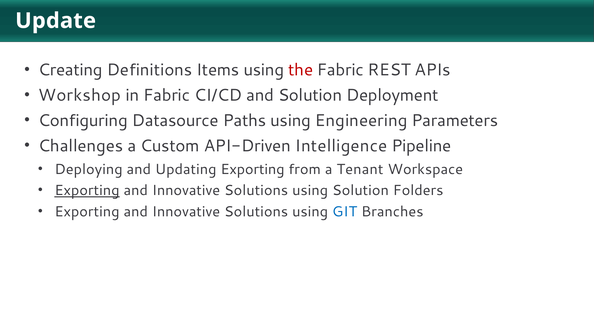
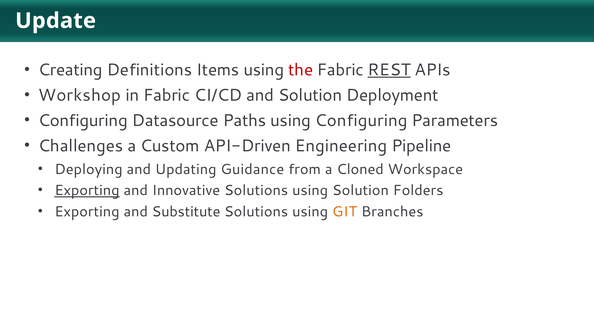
REST underline: none -> present (389, 70)
using Engineering: Engineering -> Configuring (361, 121)
Intelligence: Intelligence -> Engineering (341, 146)
Updating Exporting: Exporting -> Guidance (252, 169)
Tenant: Tenant -> Cloned (360, 169)
Innovative: Innovative -> Substitute (186, 212)
GIT colour: blue -> orange (345, 212)
